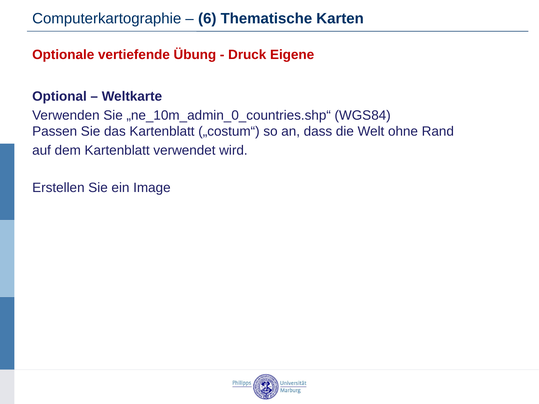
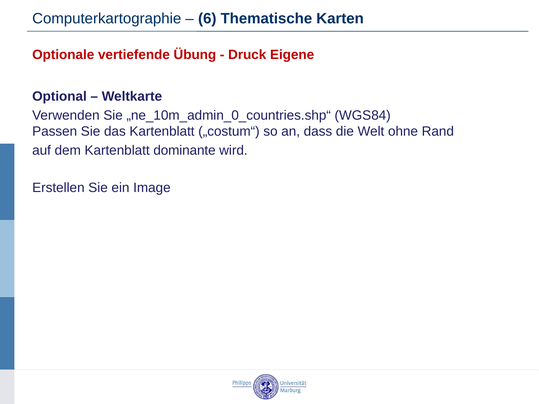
verwendet: verwendet -> dominante (184, 150)
